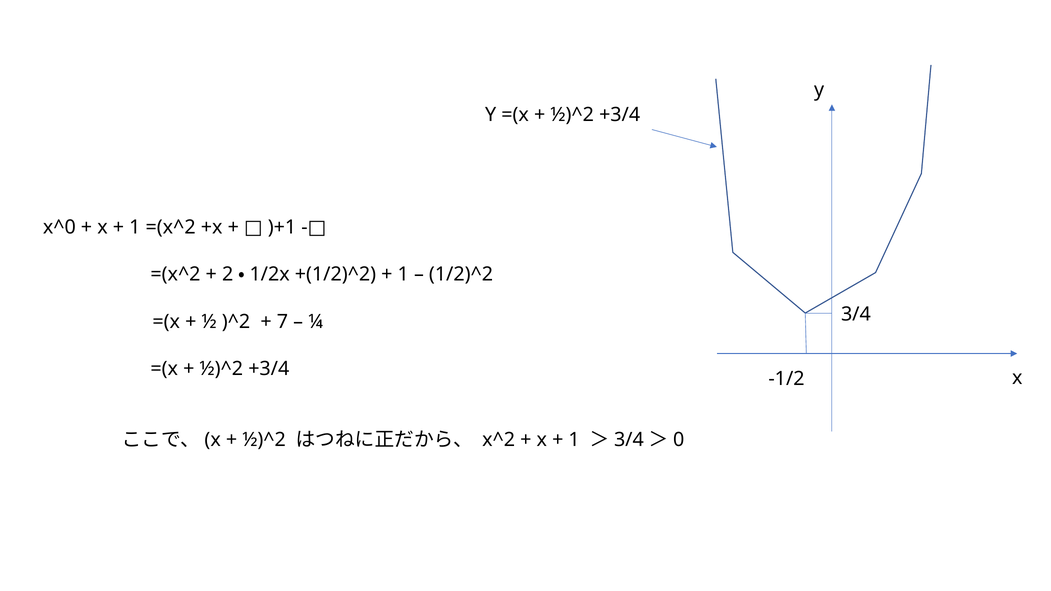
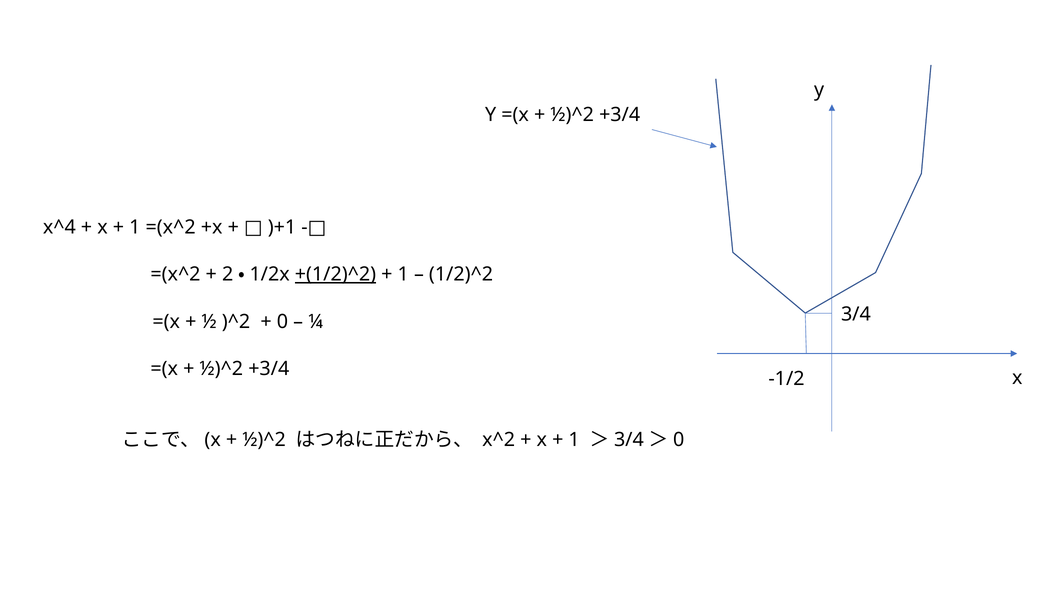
x^0: x^0 -> x^4 (59, 227)
+(1/2)^2 underline: none -> present (335, 274)
7: 7 -> 0 (282, 322)
